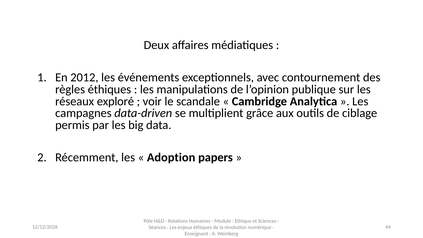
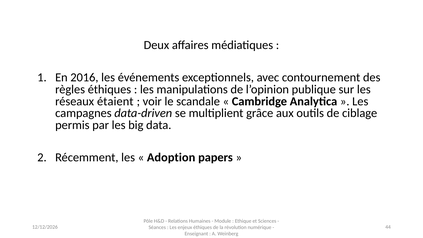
2012: 2012 -> 2016 (84, 78)
exploré: exploré -> étaient (115, 101)
